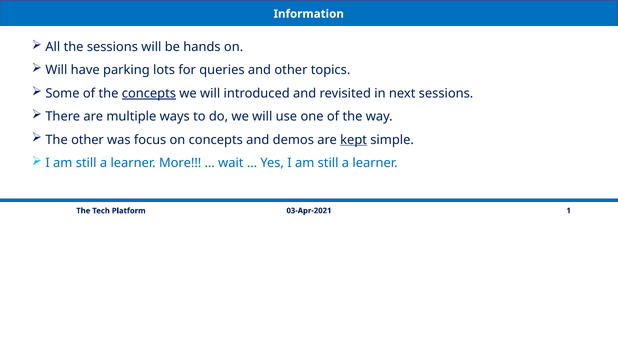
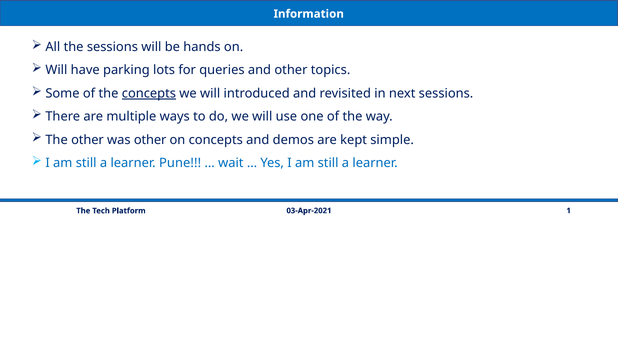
was focus: focus -> other (150, 140)
kept underline: present -> none (354, 140)
More: More -> Pune (180, 163)
